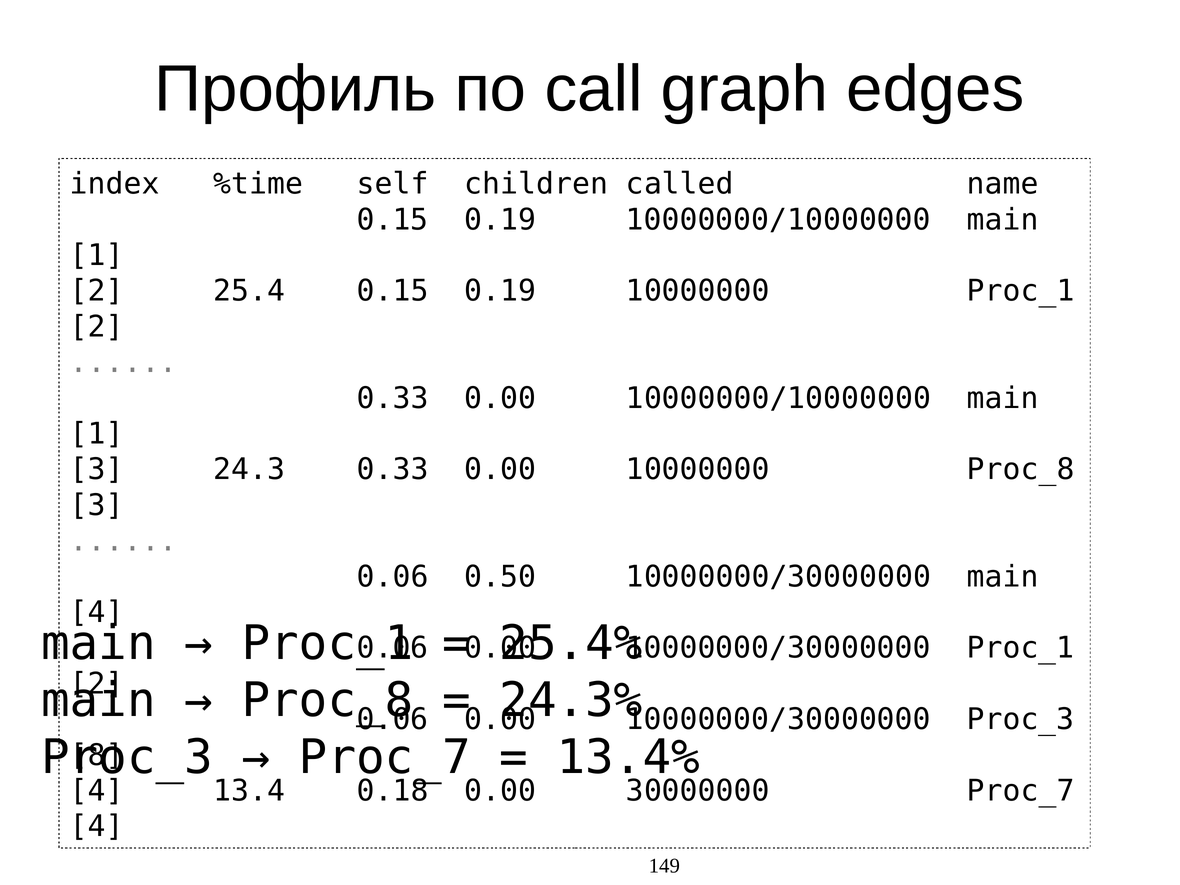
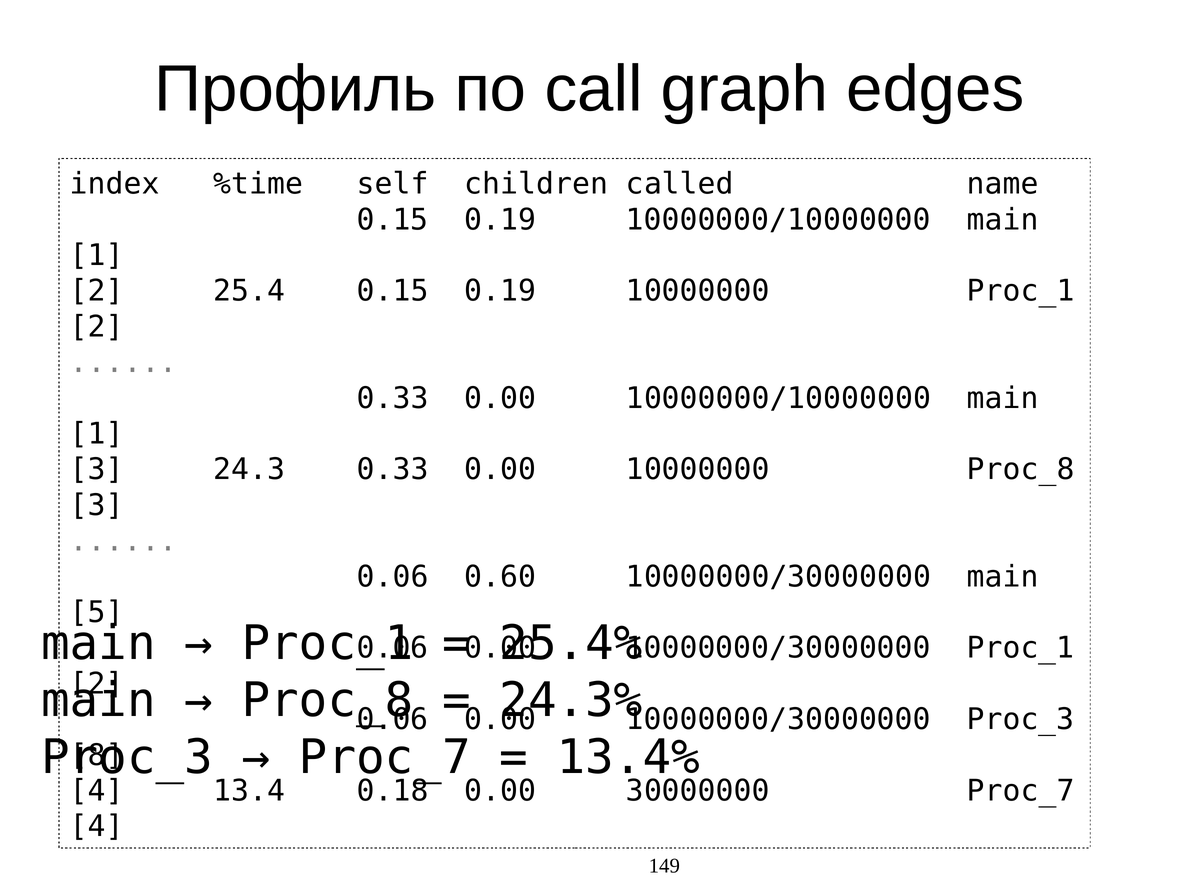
0.50: 0.50 -> 0.60 (500, 577)
4: 4 -> 5 (97, 612)
